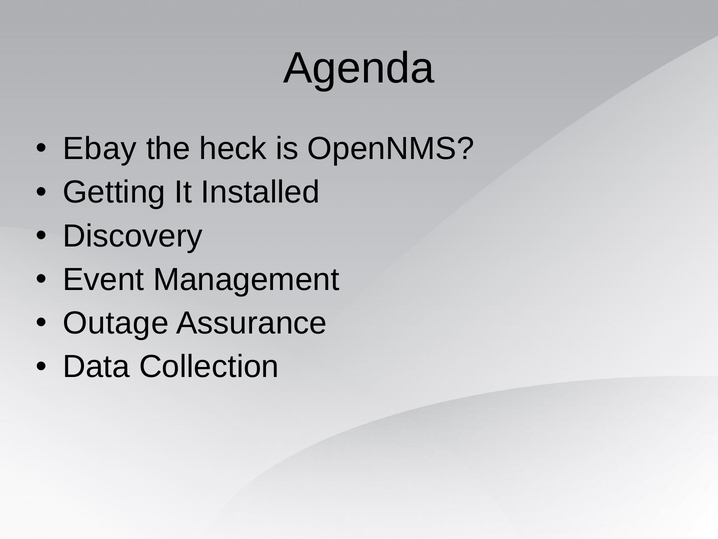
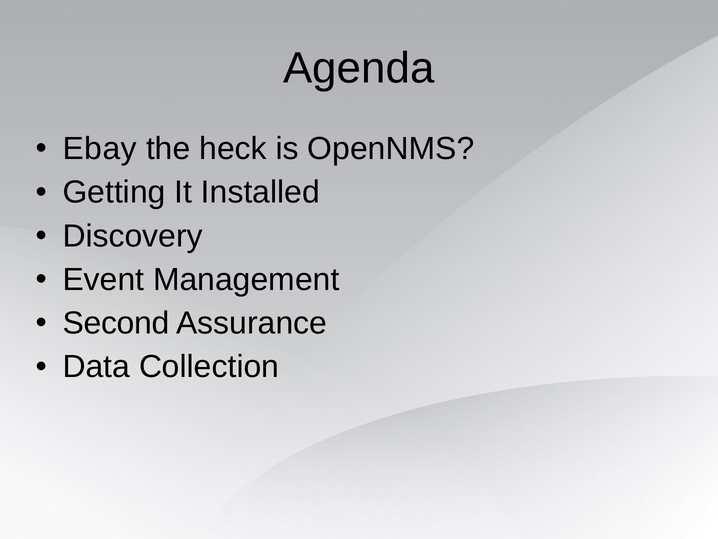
Outage: Outage -> Second (116, 323)
